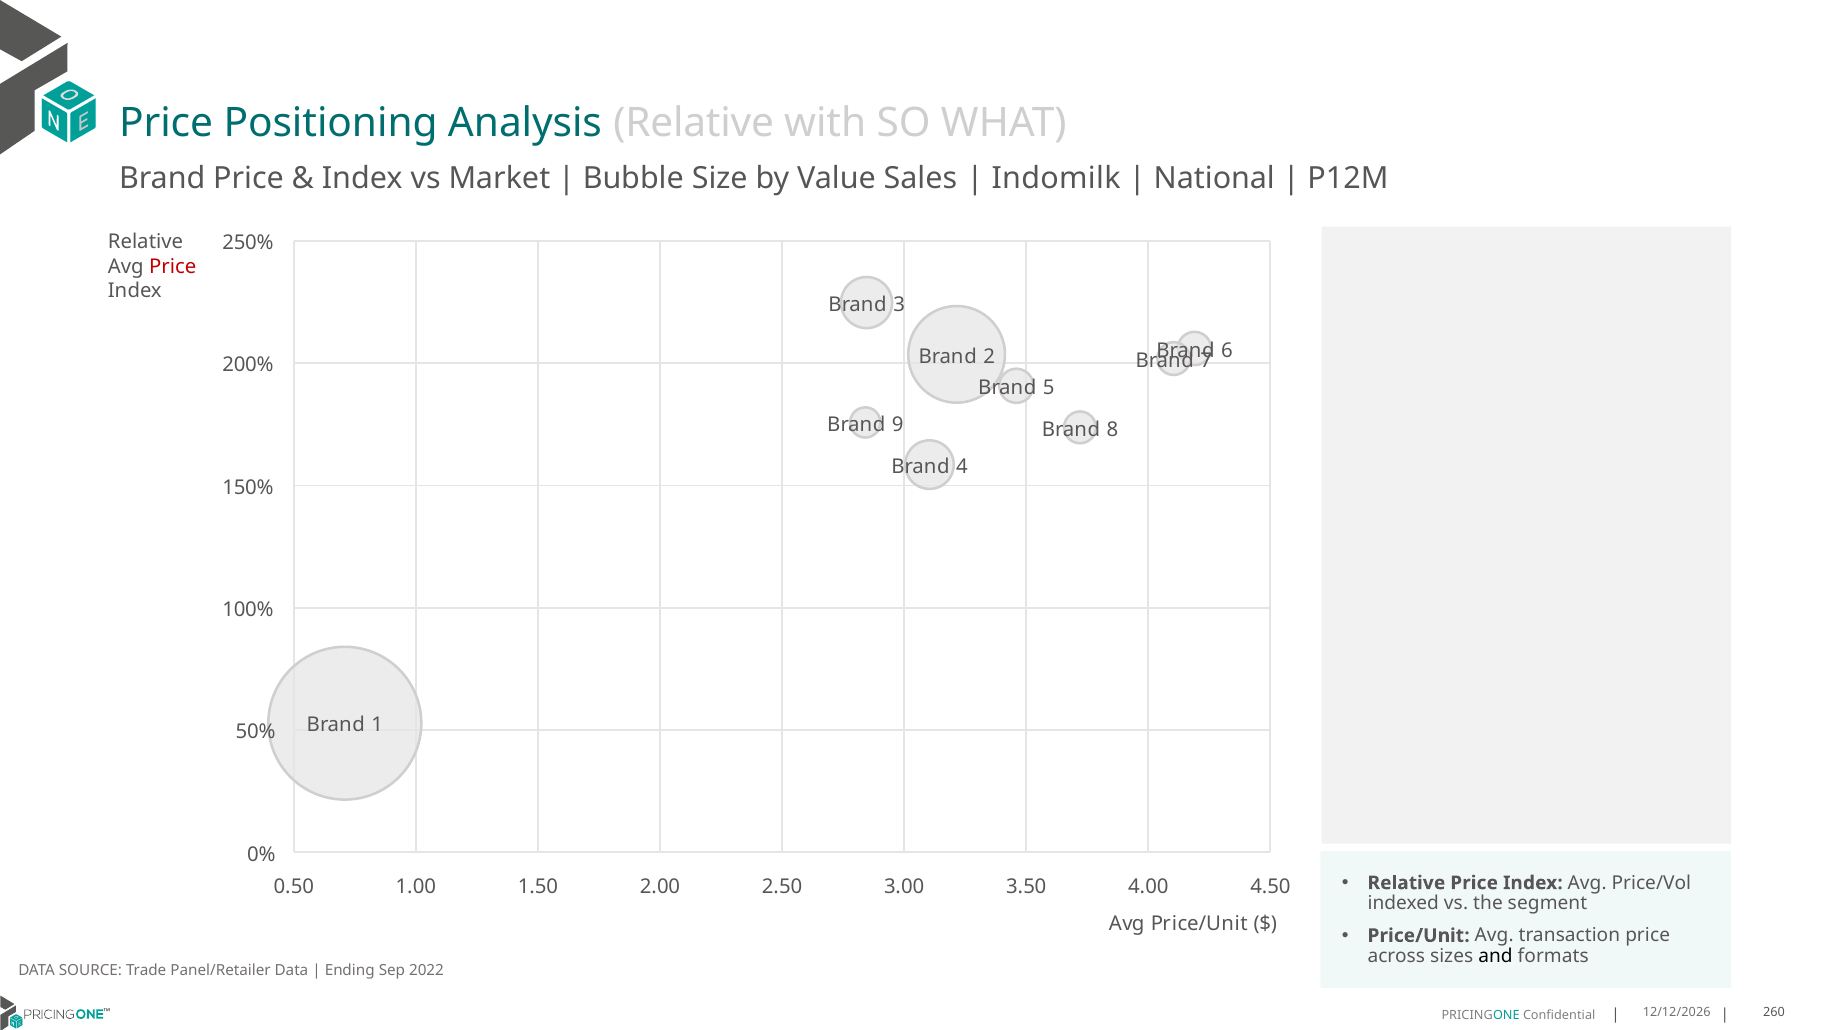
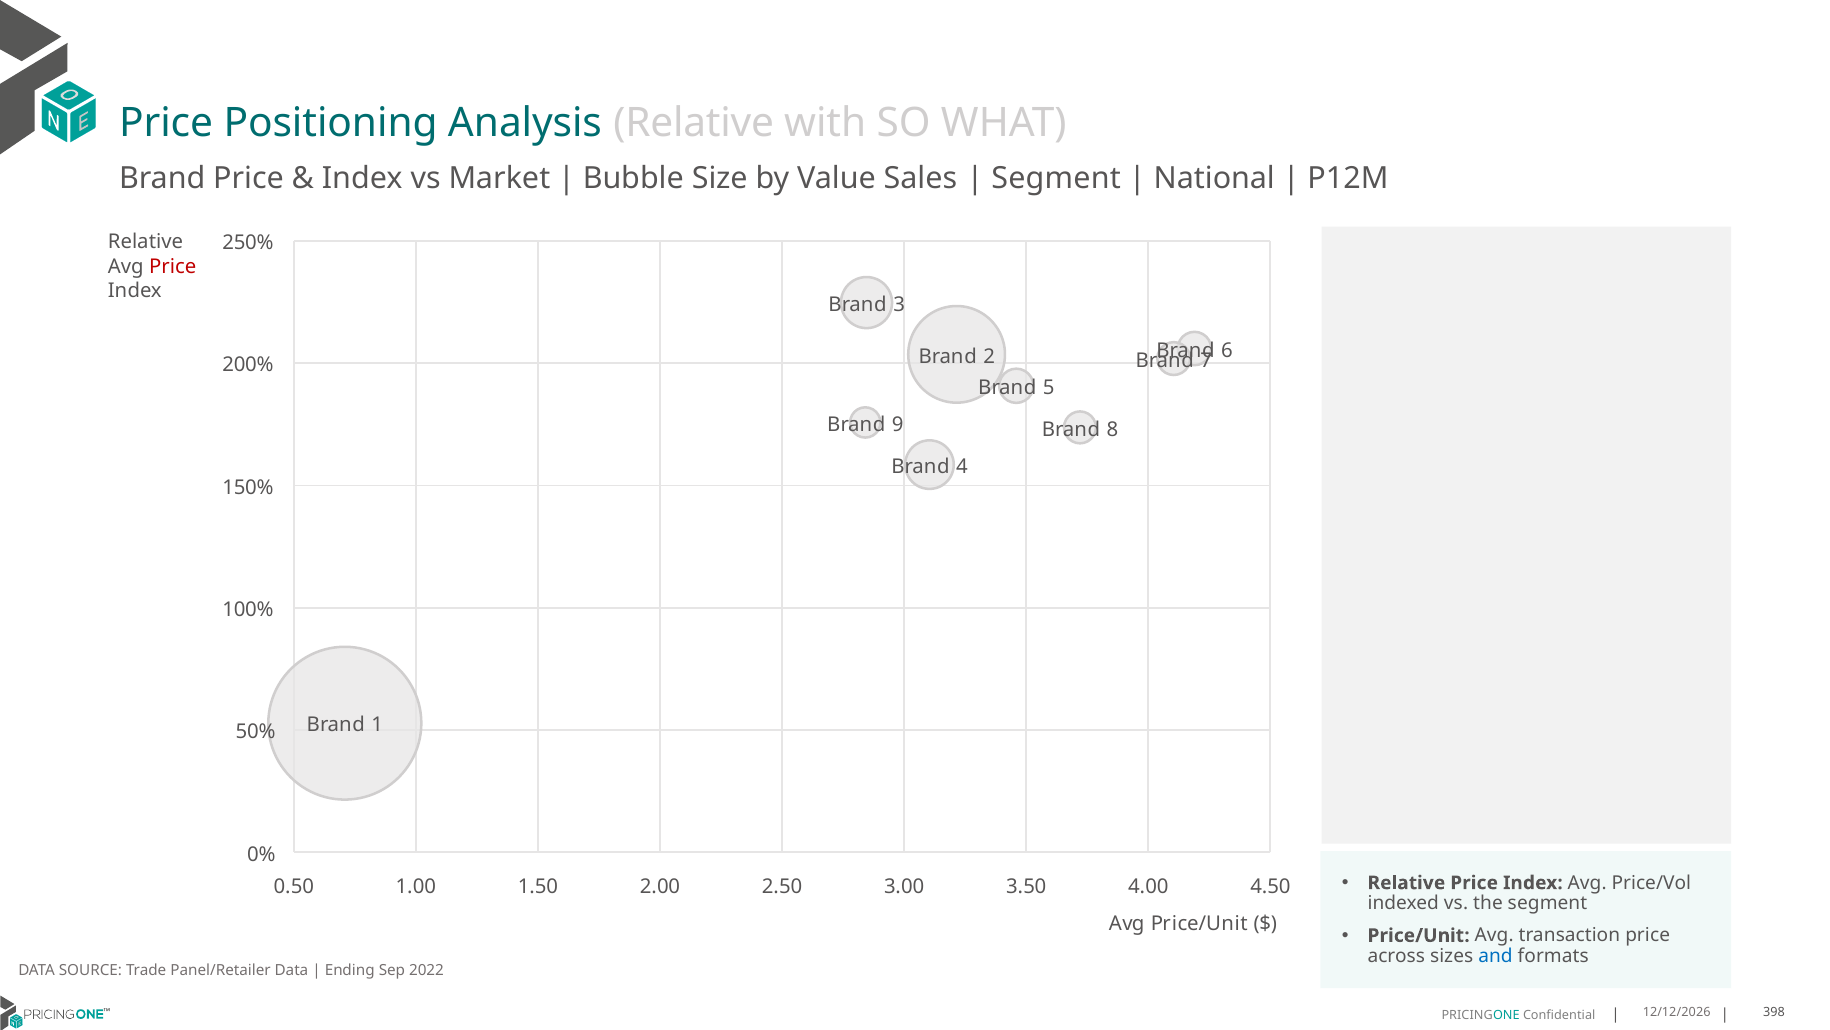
Indomilk: Indomilk -> Segment (1056, 178)
and colour: black -> blue (1496, 956)
260: 260 -> 398 (1774, 1012)
